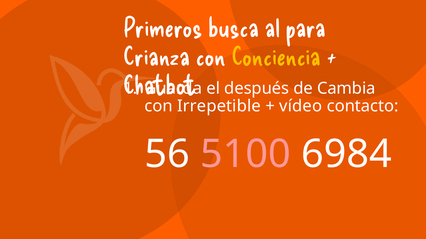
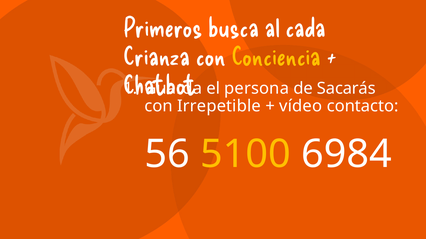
para: para -> cada (306, 29)
después: después -> persona (257, 89)
Cambia: Cambia -> Sacarás (346, 89)
5100 colour: pink -> yellow (246, 155)
